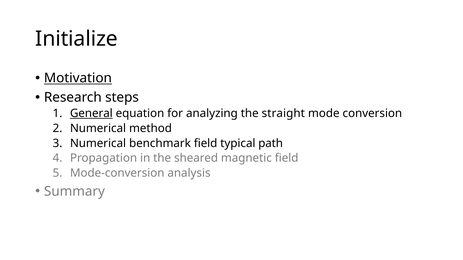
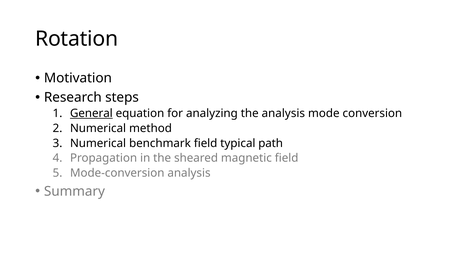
Initialize: Initialize -> Rotation (77, 39)
Motivation underline: present -> none (78, 78)
the straight: straight -> analysis (283, 114)
